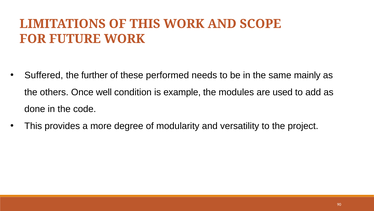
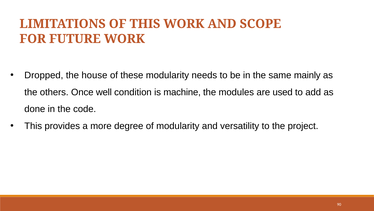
Suffered: Suffered -> Dropped (44, 75)
further: further -> house (94, 75)
these performed: performed -> modularity (167, 75)
example: example -> machine (182, 92)
